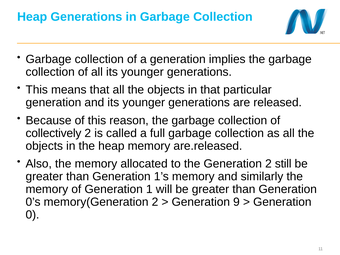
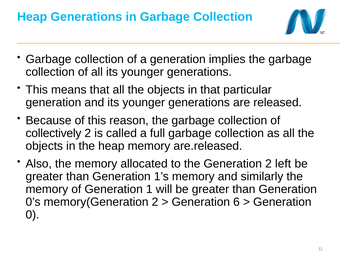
still: still -> left (283, 164)
9: 9 -> 6 (236, 202)
